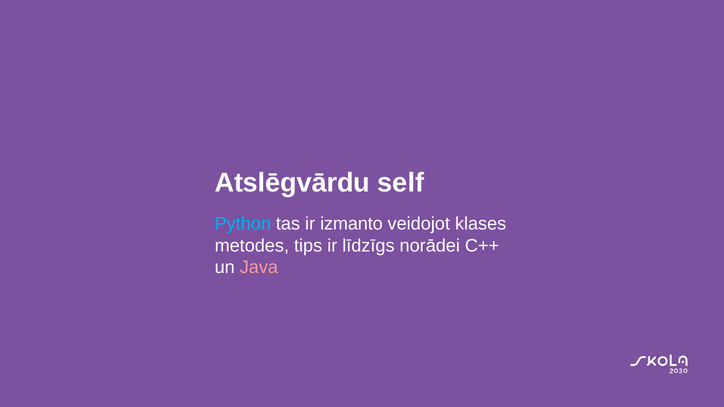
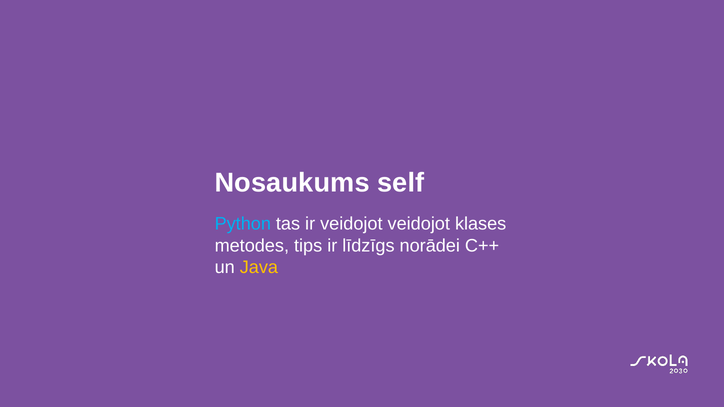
Atslēgvārdu: Atslēgvārdu -> Nosaukums (292, 183)
ir izmanto: izmanto -> veidojot (351, 224)
Java colour: pink -> yellow (259, 267)
